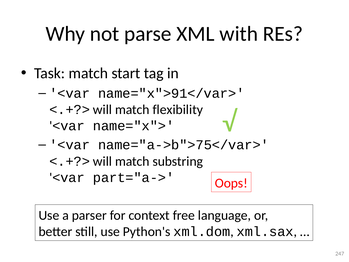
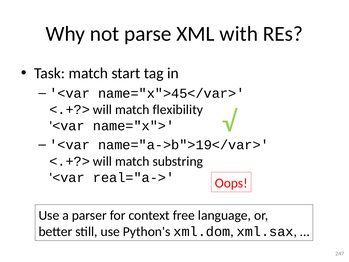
name="x">91</var>: name="x">91</var> -> name="x">45</var> (171, 93)
name="a->b">75</var>: name="a->b">75</var> -> name="a->b">19</var> (183, 145)
part="a->: part="a-> -> real="a-> (134, 177)
